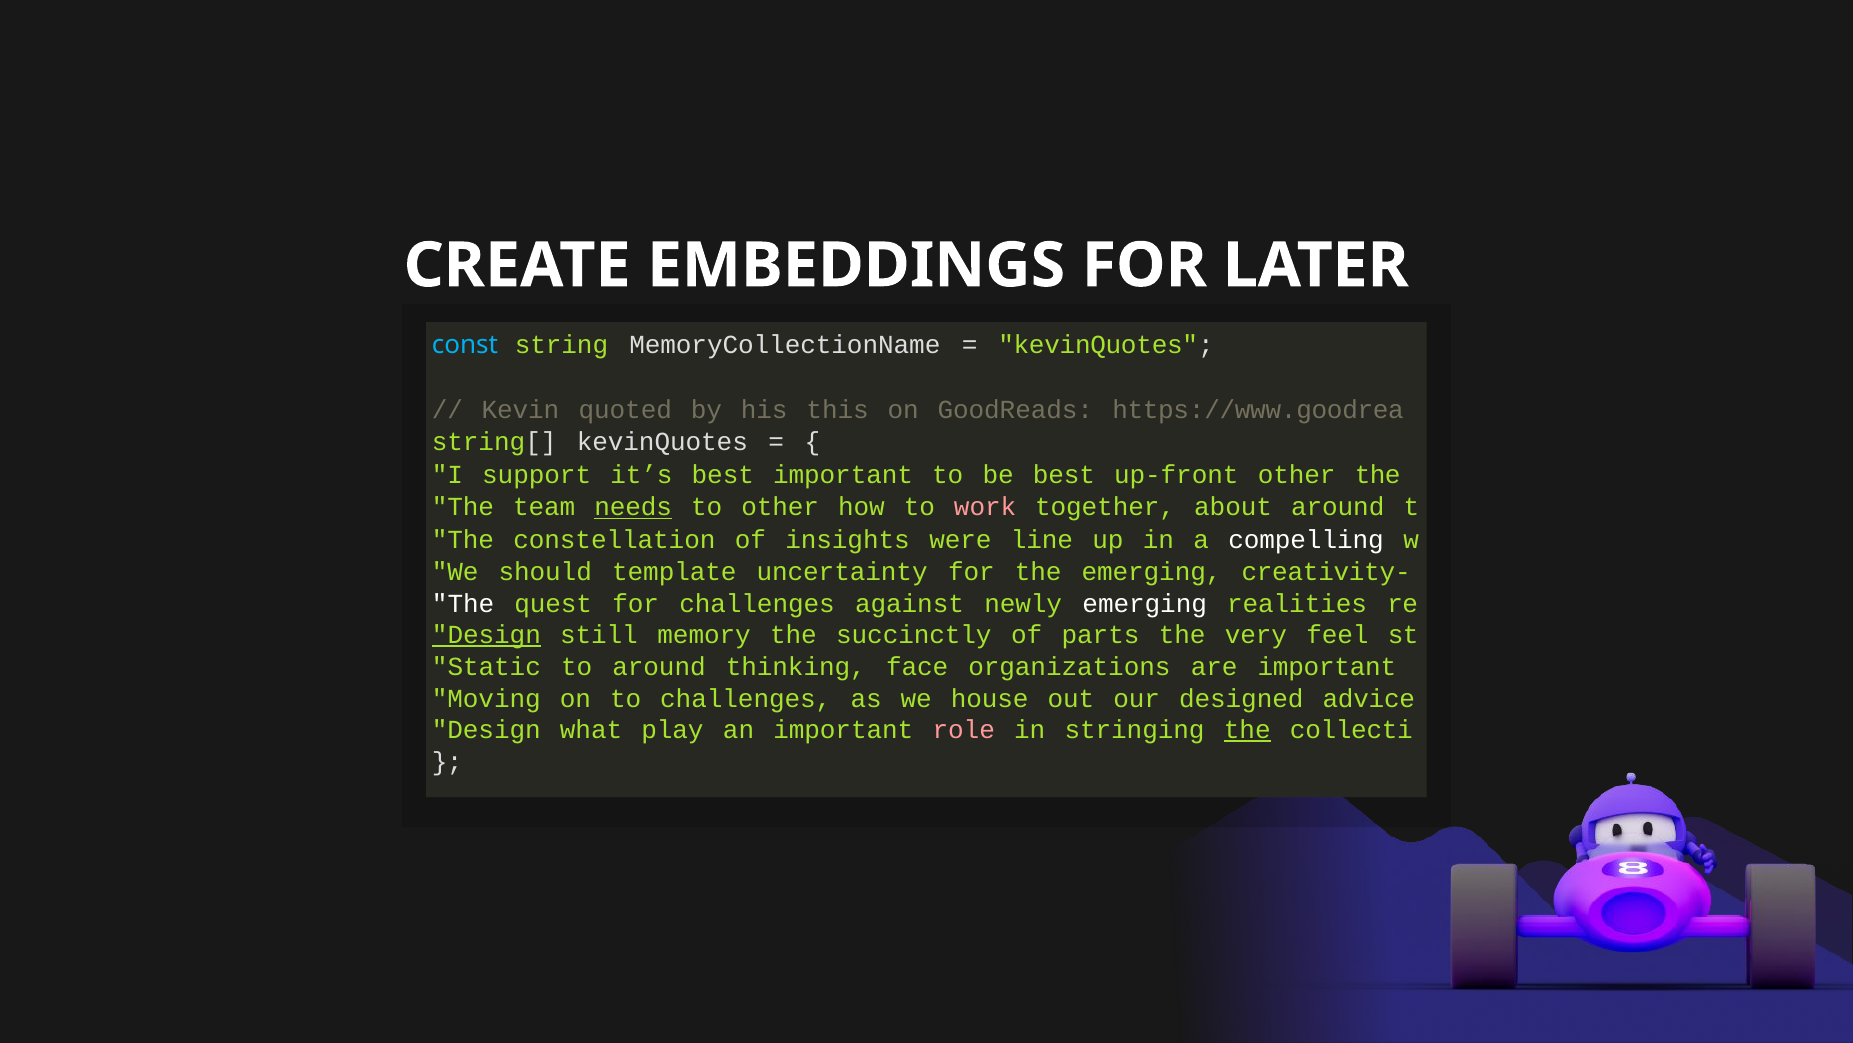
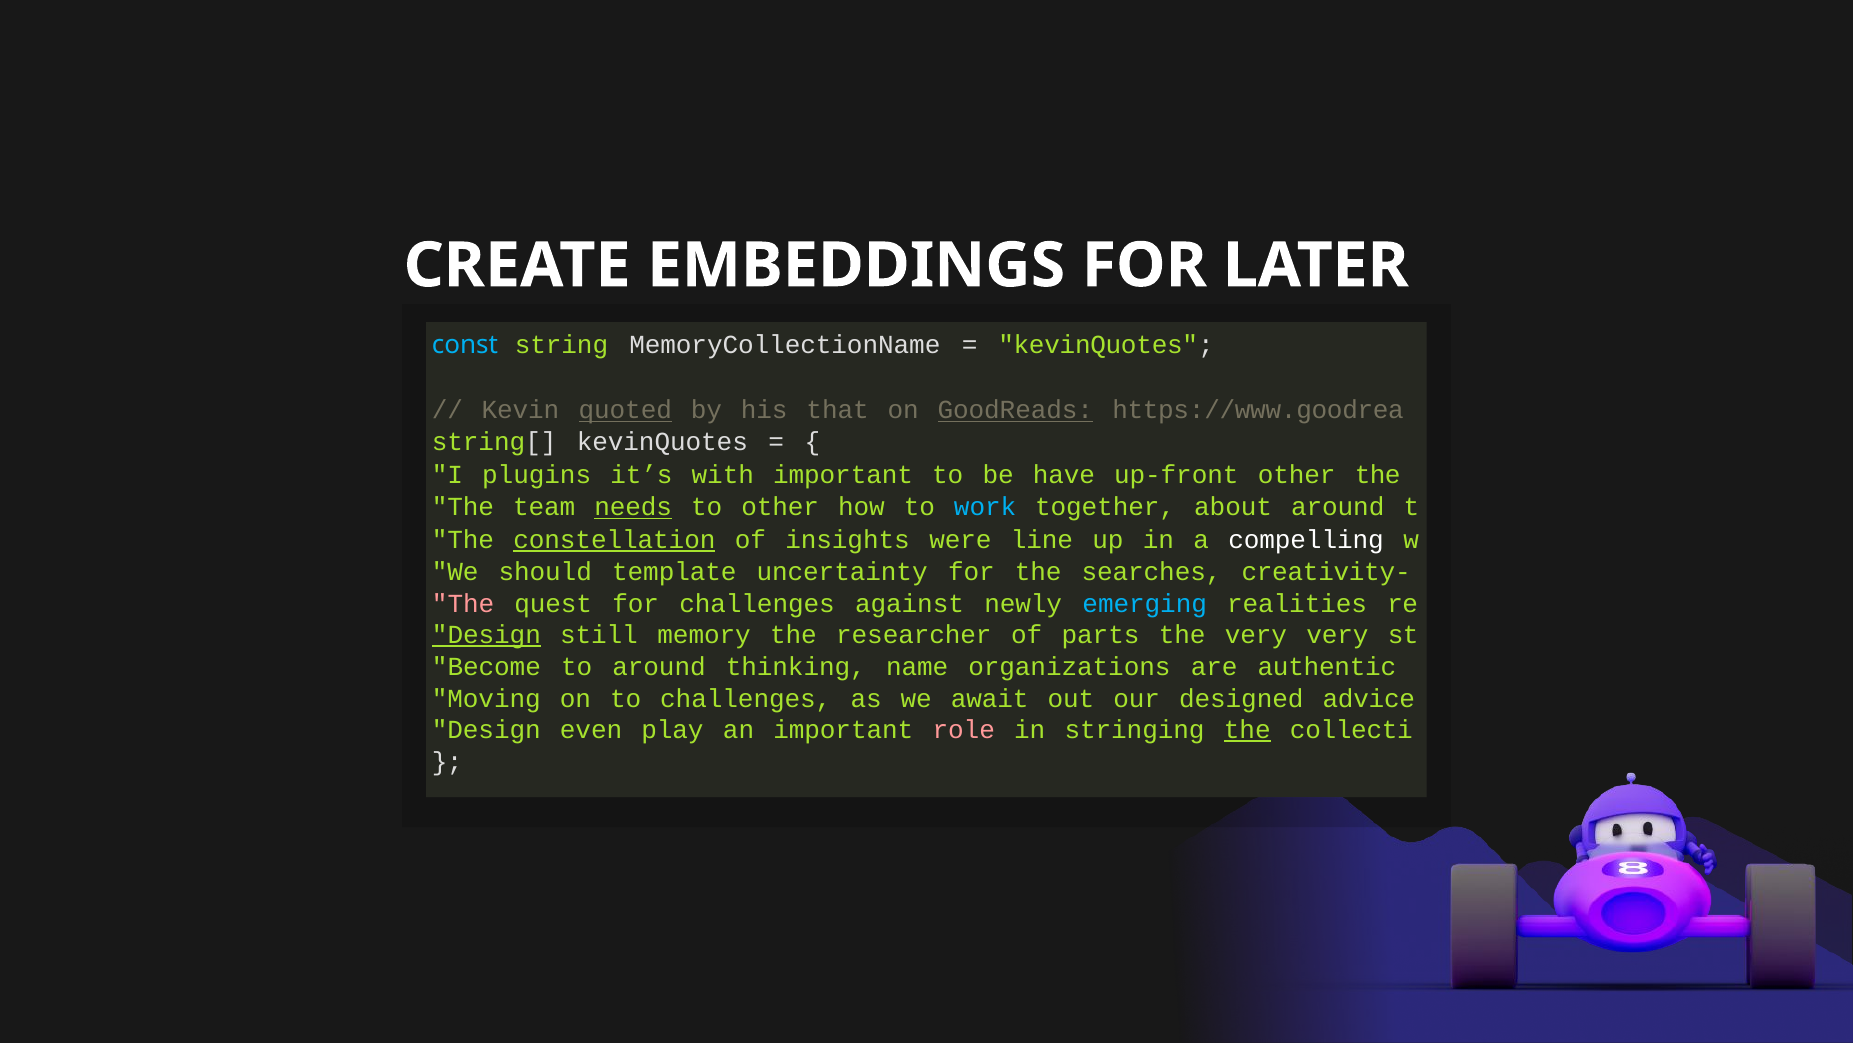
quoted underline: none -> present (625, 410)
this: this -> that (838, 410)
GoodReads underline: none -> present (1015, 410)
support: support -> plugins (537, 475)
it’s best: best -> with (723, 475)
be best: best -> have (1064, 475)
work colour: pink -> light blue (985, 507)
constellation underline: none -> present (614, 539)
the emerging: emerging -> searches (1152, 572)
The colour: white -> pink (463, 603)
emerging colour: white -> light blue (1145, 603)
succinctly: succinctly -> researcher (914, 634)
very feel: feel -> very (1337, 634)
Static: Static -> Become (486, 666)
face: face -> name (917, 666)
are important: important -> authentic (1327, 666)
house: house -> await (990, 698)
what: what -> even (591, 729)
